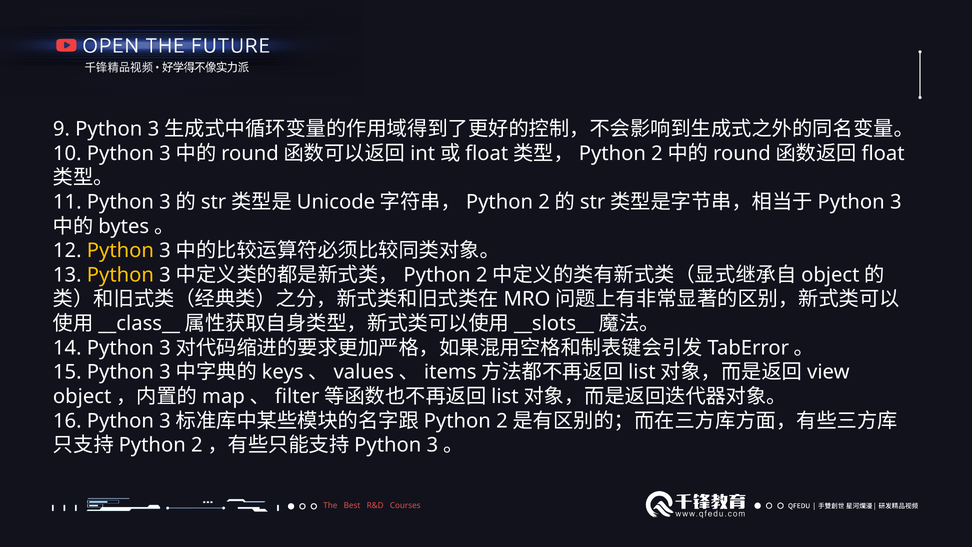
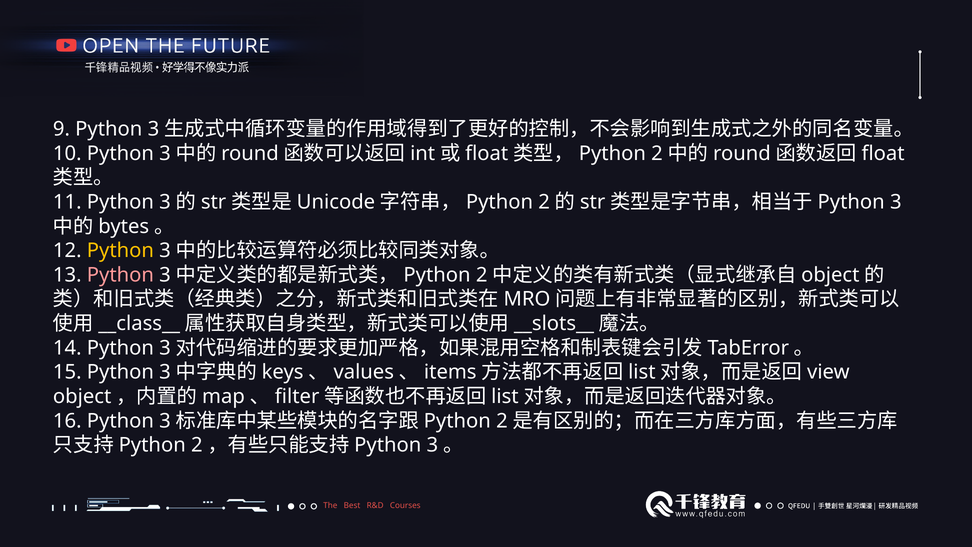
Python colour: yellow -> pink (120, 275)
